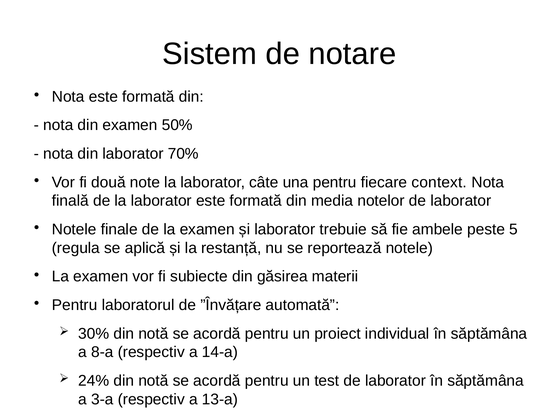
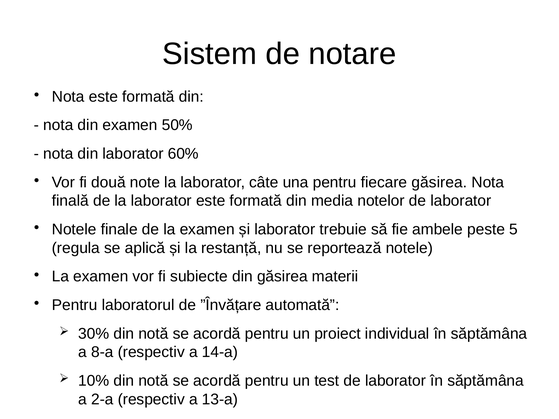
70%: 70% -> 60% (183, 154)
fiecare context: context -> găsirea (439, 182)
24%: 24% -> 10% (94, 381)
3-a: 3-a -> 2-a (102, 399)
